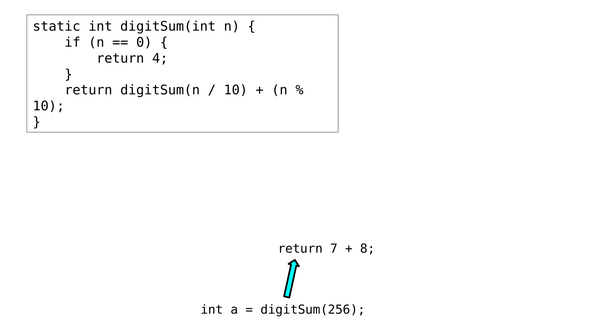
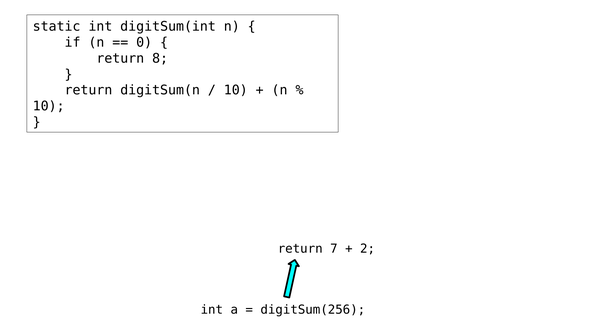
4: 4 -> 8 (160, 58)
8: 8 -> 2 (368, 249)
